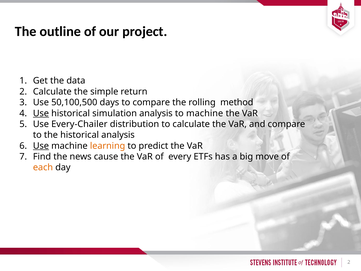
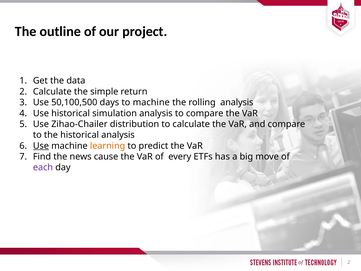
to compare: compare -> machine (151, 102)
rolling method: method -> analysis (237, 102)
Use underline: present -> none (41, 113)
to machine: machine -> compare (205, 113)
Every-Chailer: Every-Chailer -> Zihao-Chailer (79, 124)
each colour: orange -> purple (43, 167)
